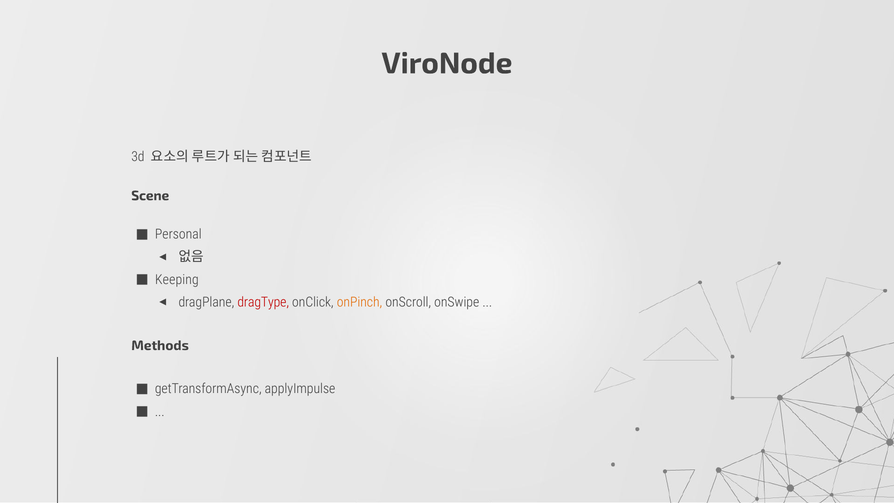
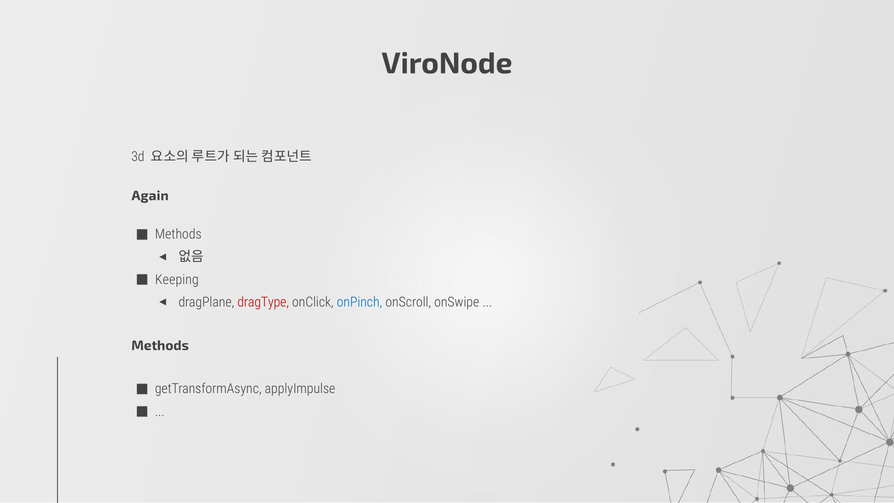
Scene: Scene -> Again (150, 196)
Personal: Personal -> Methods (178, 234)
onPinch colour: orange -> blue (359, 302)
